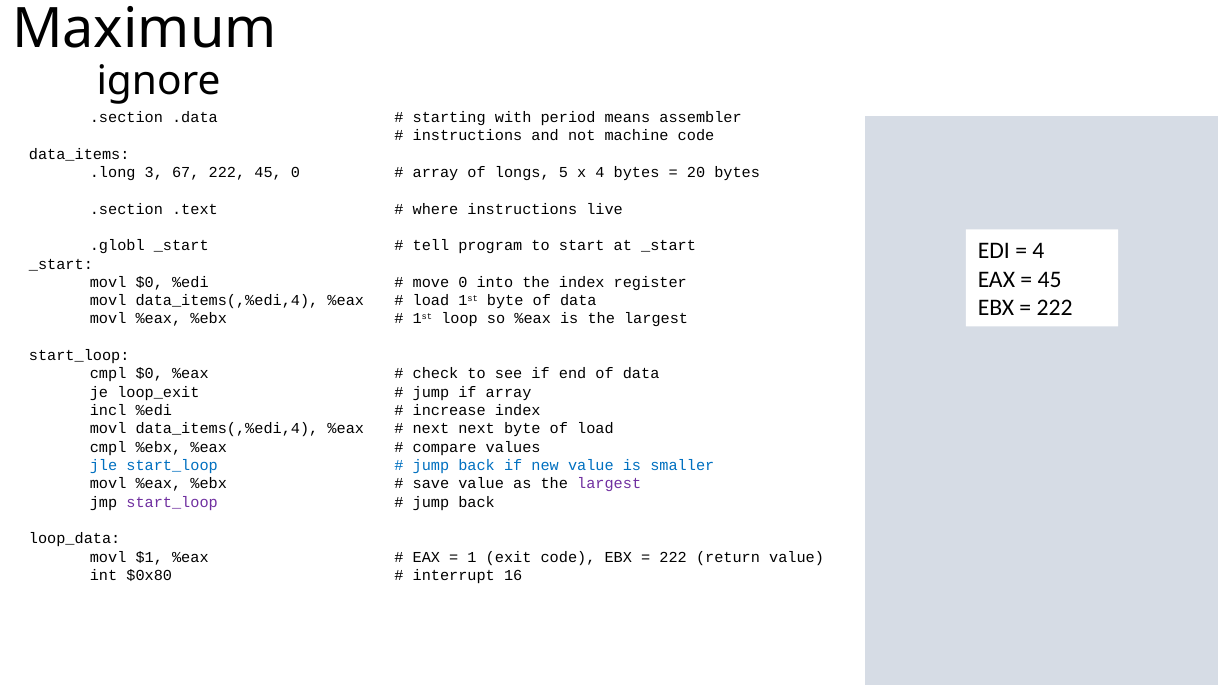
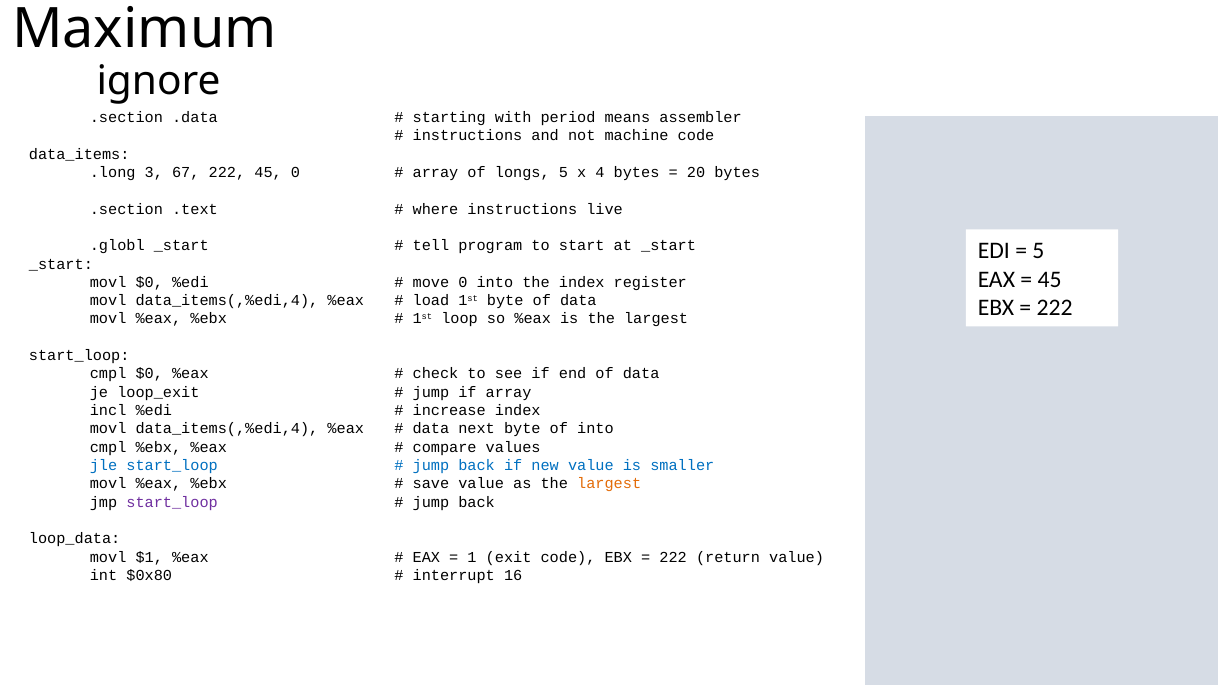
4: 4 -> 5 (1038, 251)
next: next -> data (431, 429)
of load: load -> into (595, 429)
largest colour: purple -> orange (609, 484)
